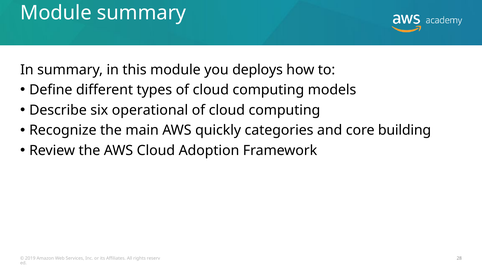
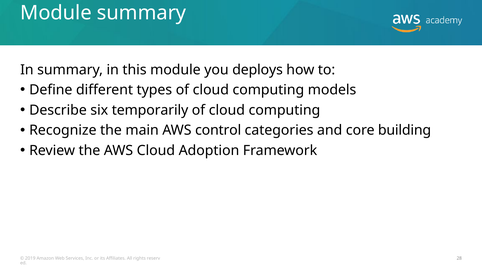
operational: operational -> temporarily (150, 110)
quickly: quickly -> control (218, 130)
